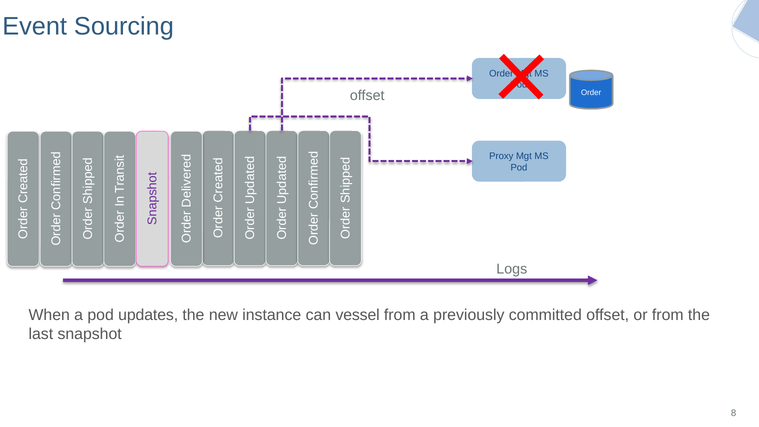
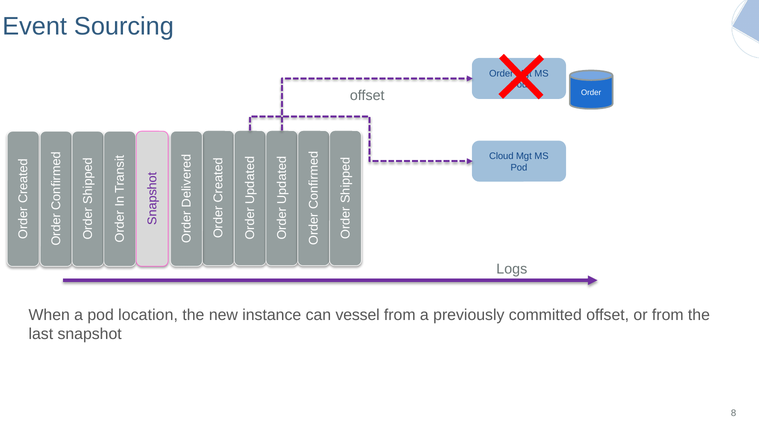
Proxy: Proxy -> Cloud (501, 156)
updates: updates -> location (148, 315)
